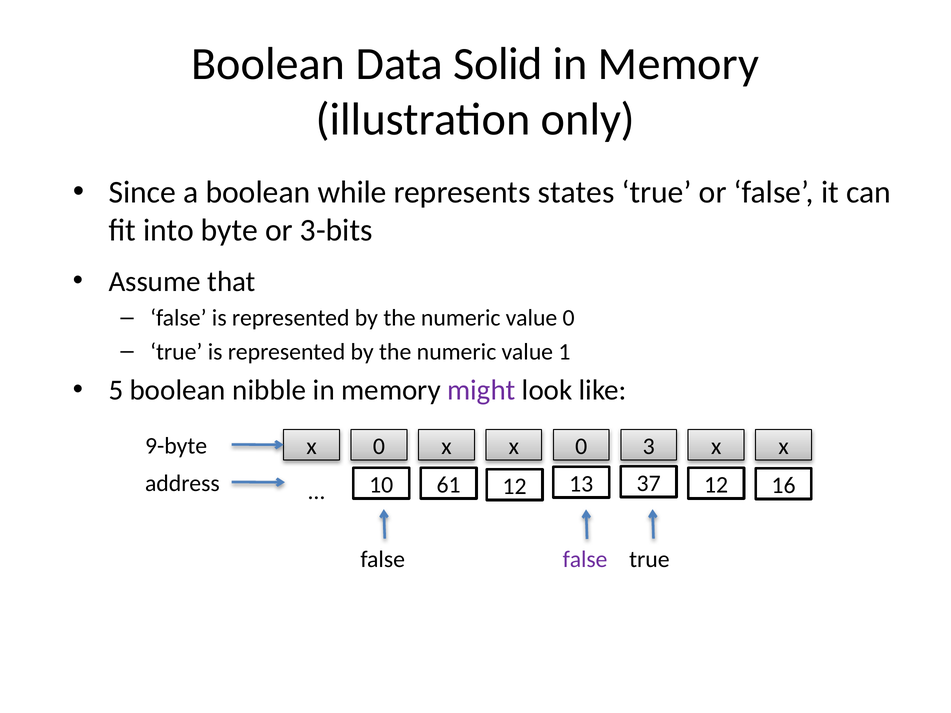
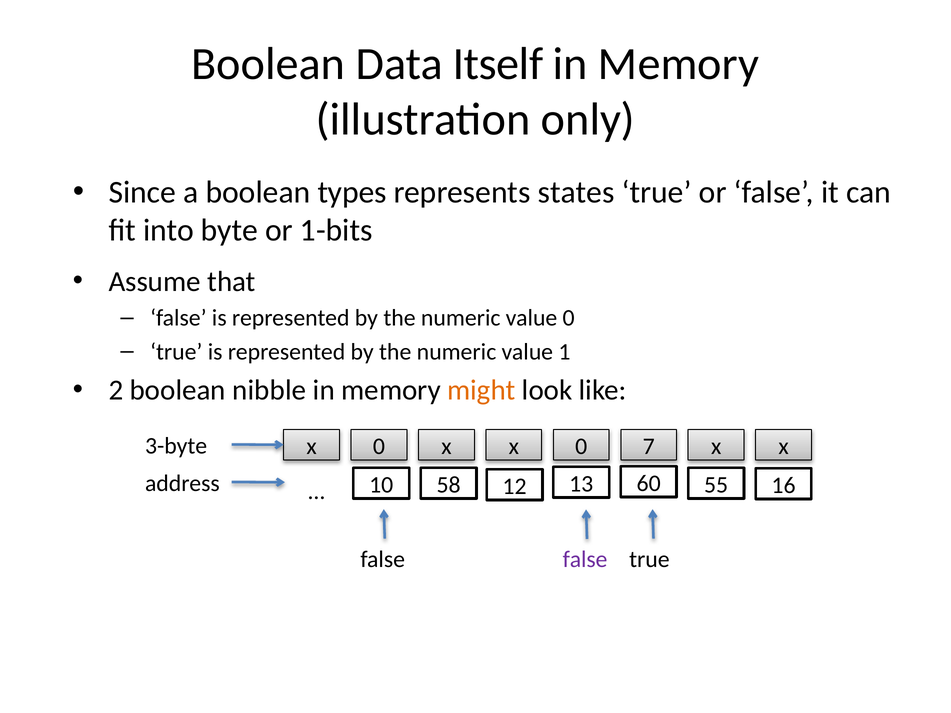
Solid: Solid -> Itself (498, 64)
while: while -> types (352, 192)
3-bits: 3-bits -> 1-bits (336, 230)
5: 5 -> 2 (116, 390)
might colour: purple -> orange (481, 390)
9-byte: 9-byte -> 3-byte (176, 446)
3: 3 -> 7 (649, 447)
12: 12 -> 55 (716, 485)
61: 61 -> 58 (449, 485)
37: 37 -> 60 (649, 484)
